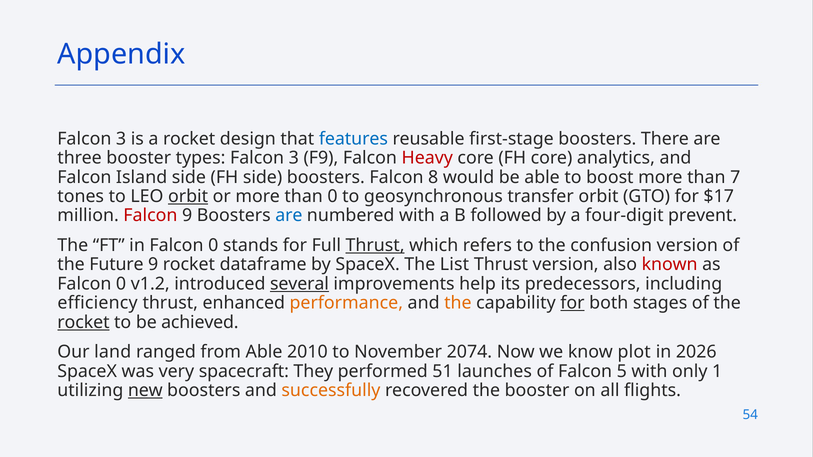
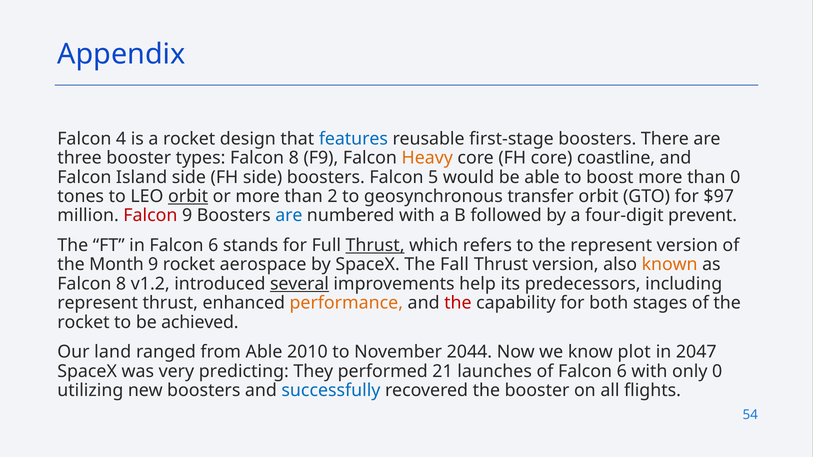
3: 3 -> 4 (121, 139)
types Falcon 3: 3 -> 8 (294, 158)
Heavy colour: red -> orange (427, 158)
analytics: analytics -> coastline (616, 158)
8: 8 -> 5 (433, 177)
than 7: 7 -> 0 (735, 177)
than 0: 0 -> 2 (332, 197)
$17: $17 -> $97 (719, 197)
in Falcon 0: 0 -> 6 (213, 246)
the confusion: confusion -> represent (611, 246)
Future: Future -> Month (116, 265)
dataframe: dataframe -> aerospace (263, 265)
List: List -> Fall (454, 265)
known colour: red -> orange (670, 265)
0: 0 -> 8 (121, 284)
efficiency: efficiency -> represent (98, 303)
the colour: orange -> red (458, 303)
for underline: present -> none (572, 303)
rocket underline: present -> none (83, 322)
2074: 2074 -> 2044 (469, 352)
2026: 2026 -> 2047 (696, 352)
spacecraft: spacecraft -> predicting (244, 371)
51: 51 -> 21 (443, 371)
of Falcon 5: 5 -> 6 (622, 371)
only 1: 1 -> 0 (717, 371)
new underline: present -> none (145, 391)
successfully colour: orange -> blue (331, 391)
